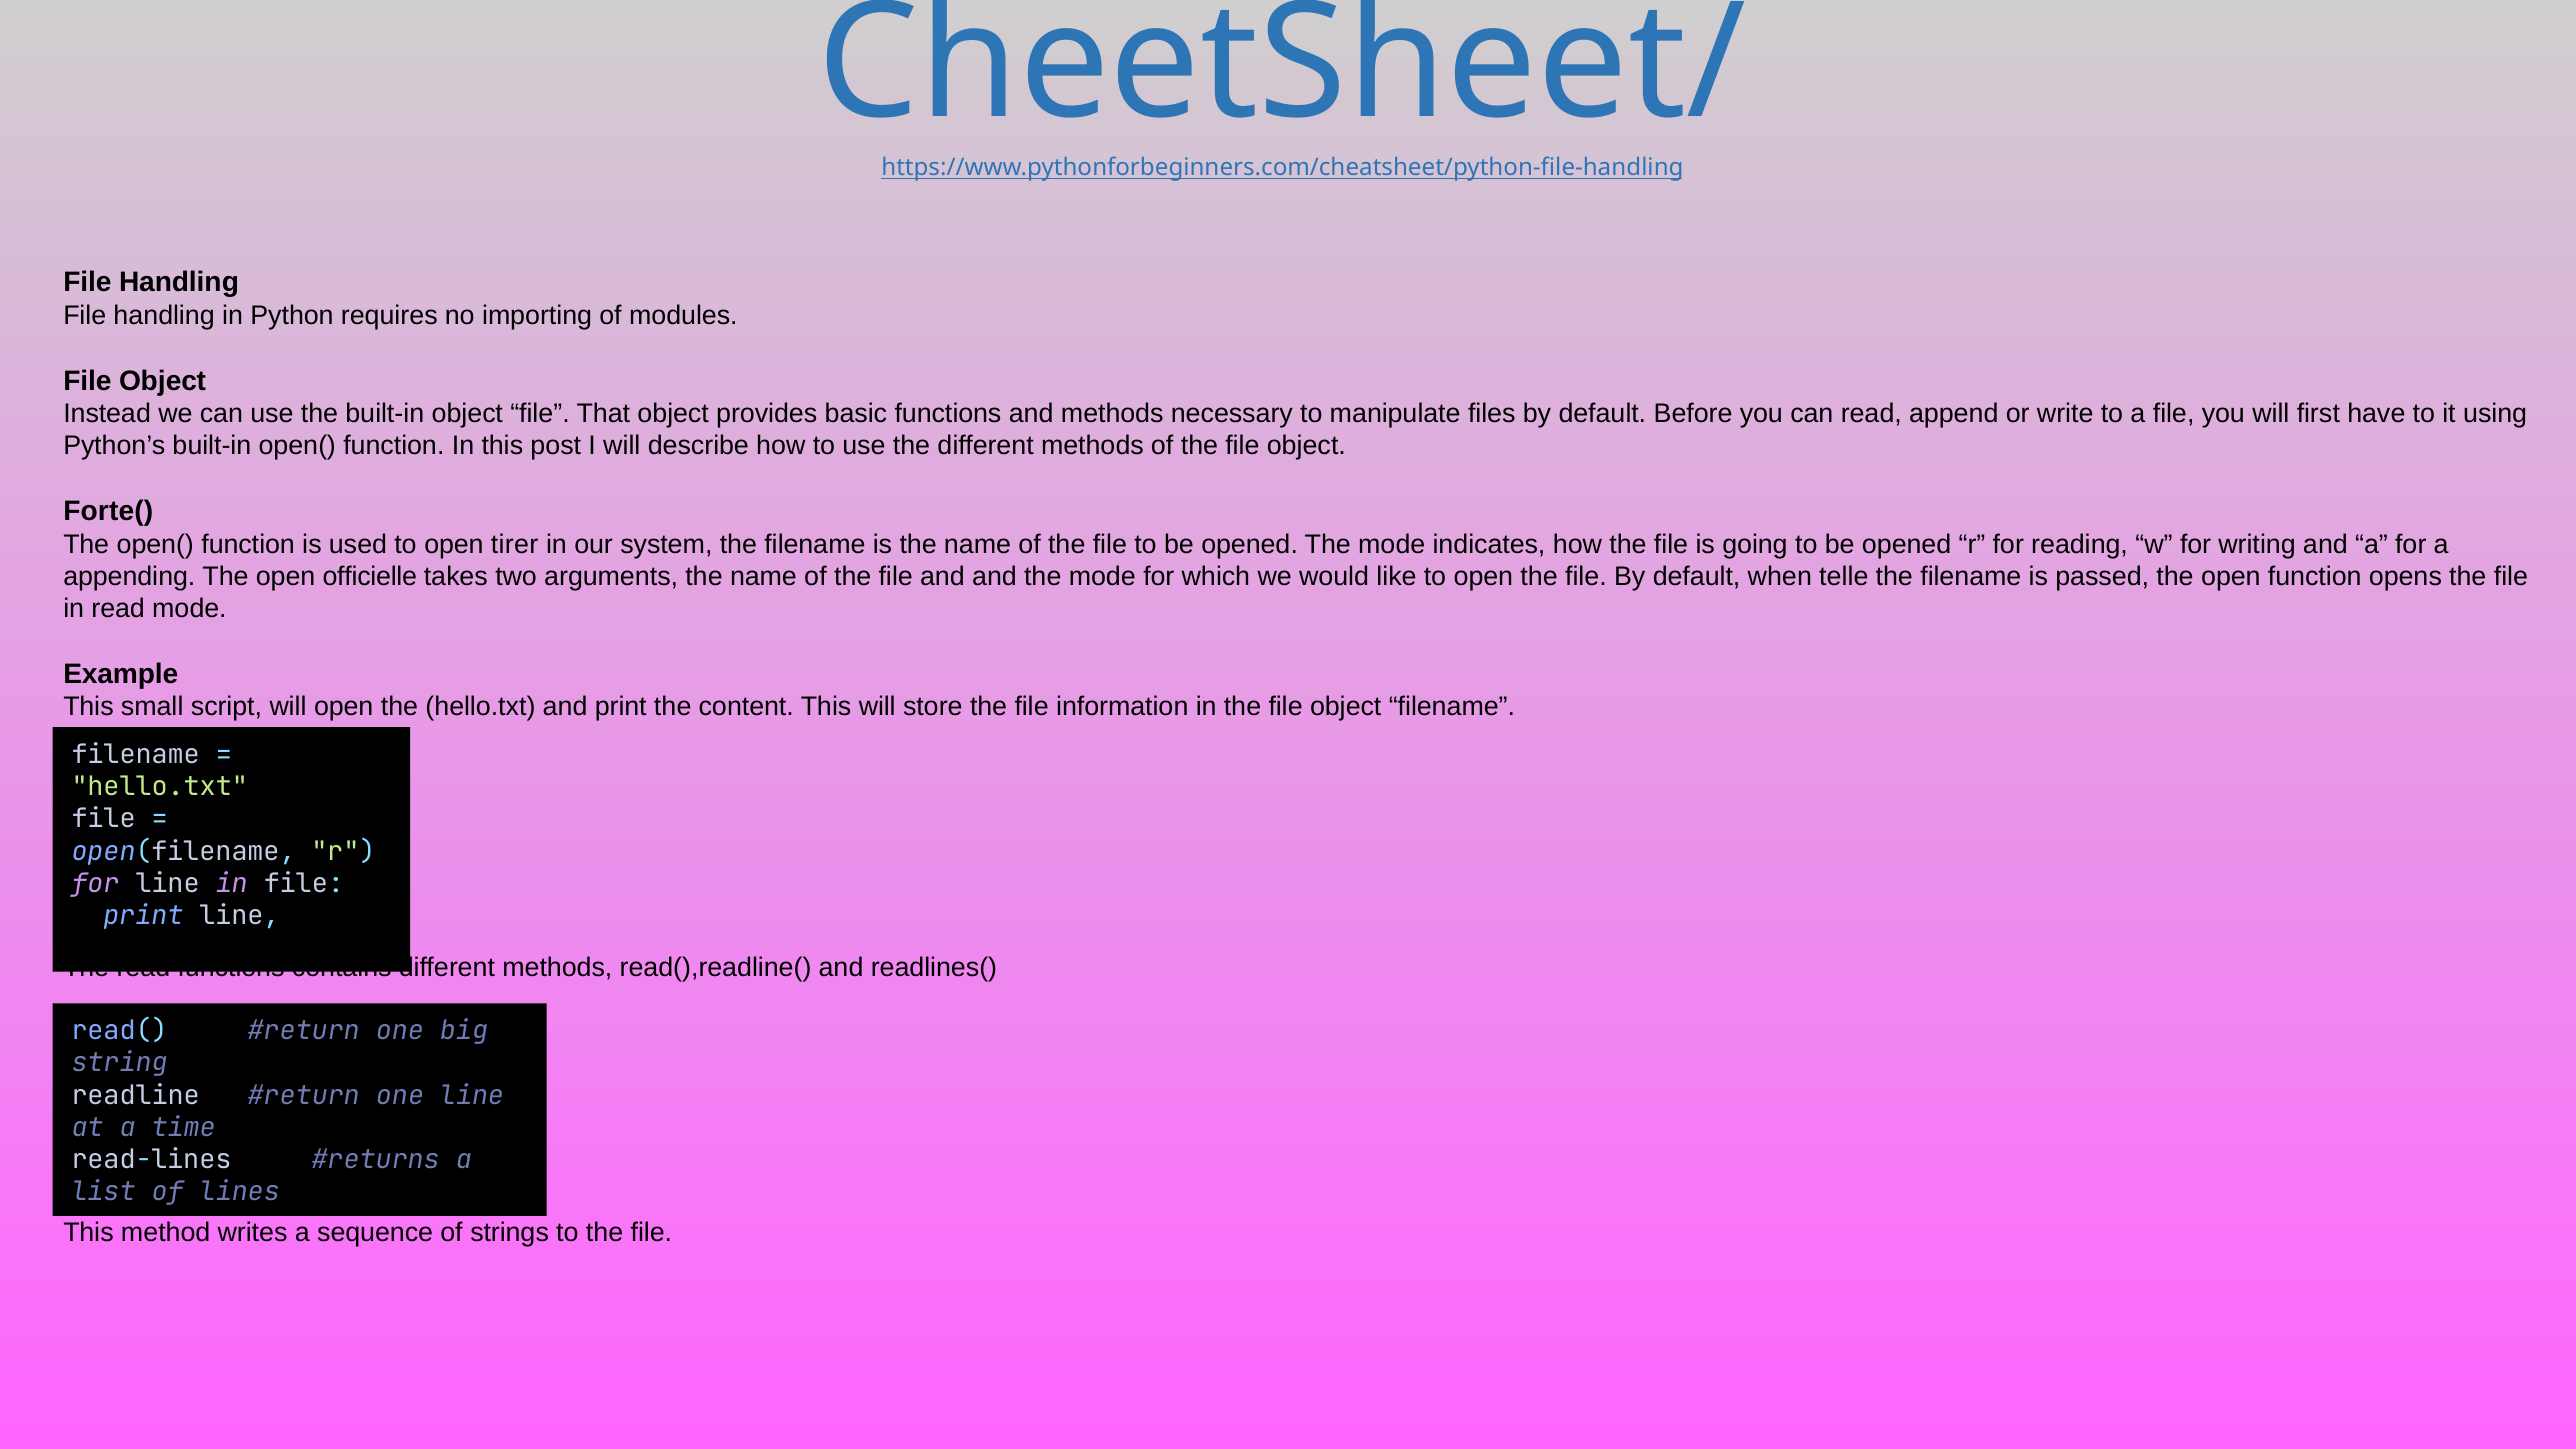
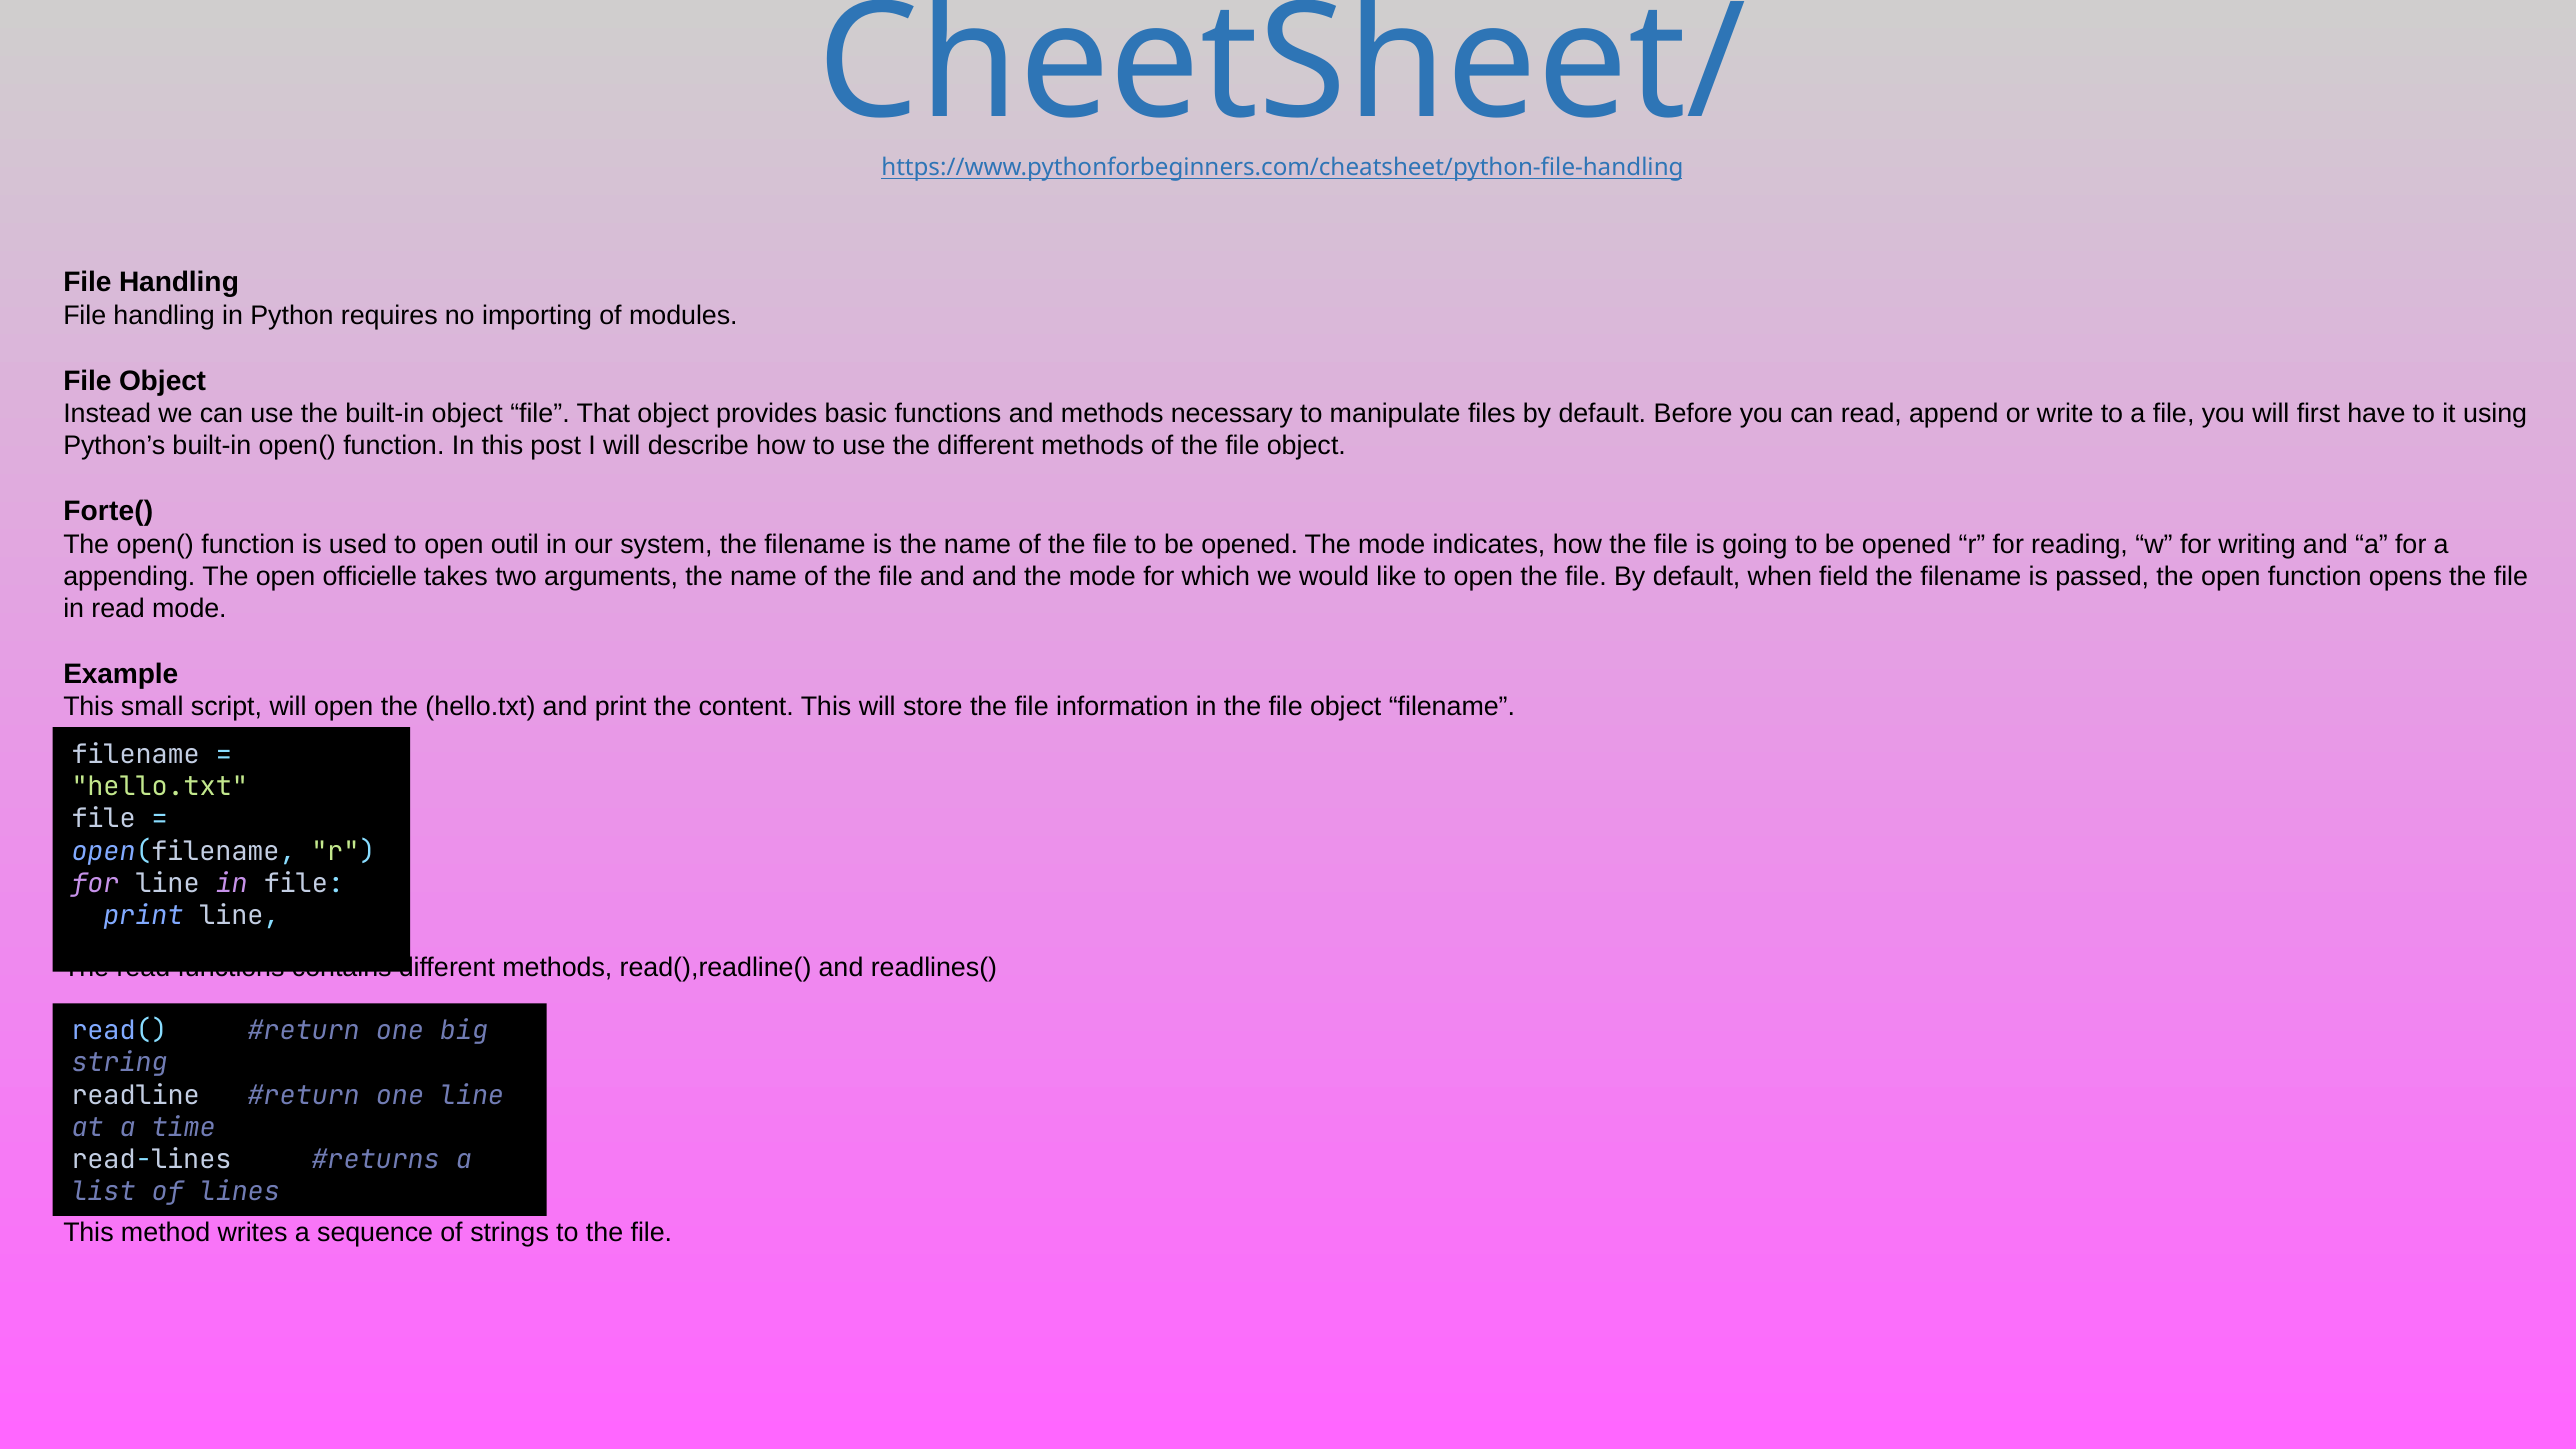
tirer: tirer -> outil (515, 544)
telle: telle -> field (1844, 577)
